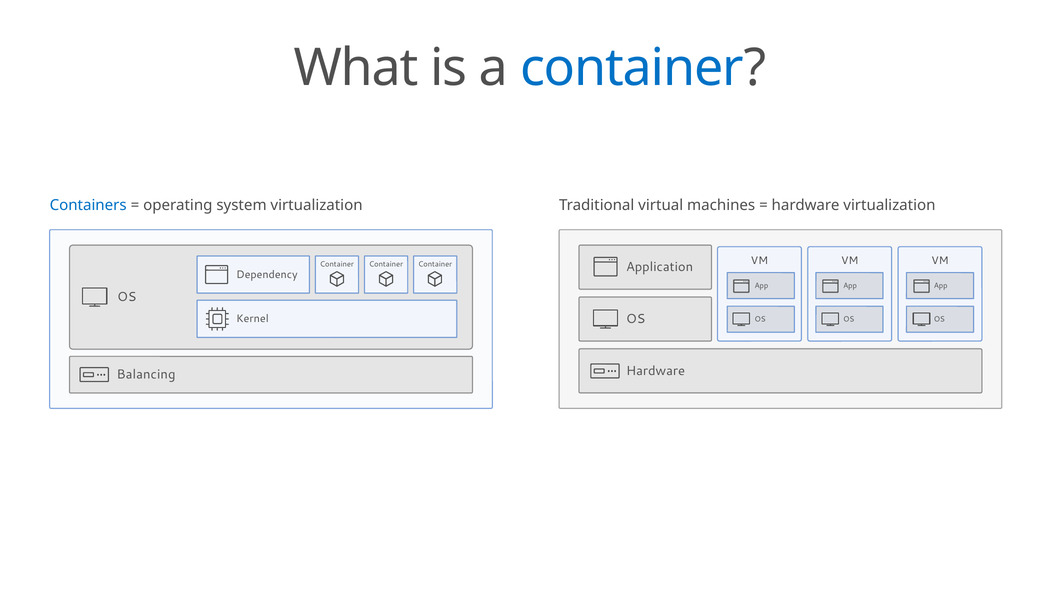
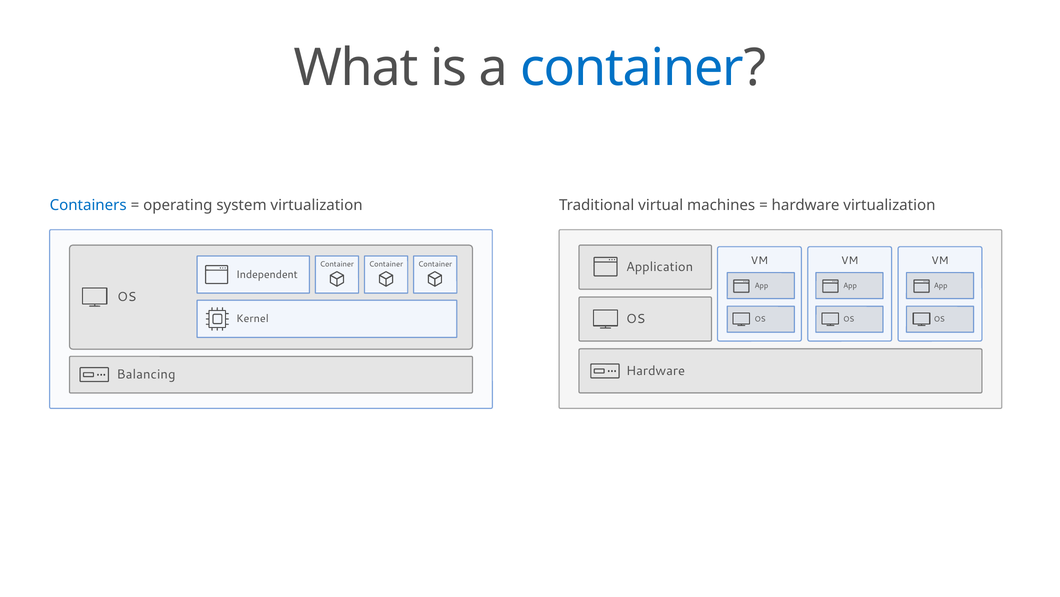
Dependency: Dependency -> Independent (267, 274)
